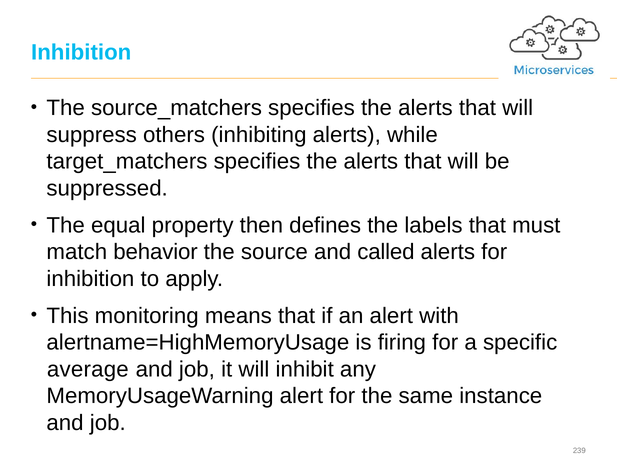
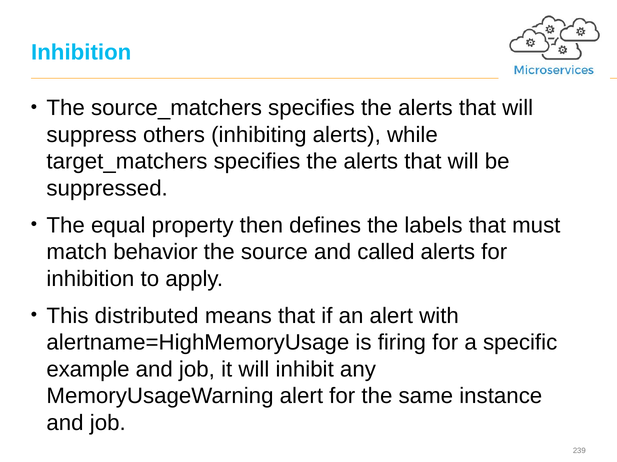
monitoring: monitoring -> distributed (147, 316)
average: average -> example (88, 370)
